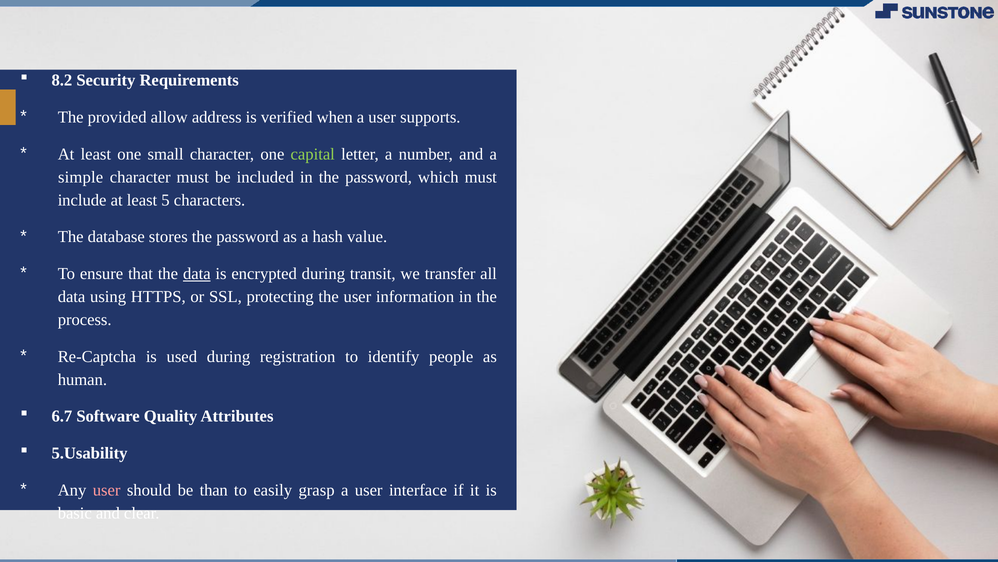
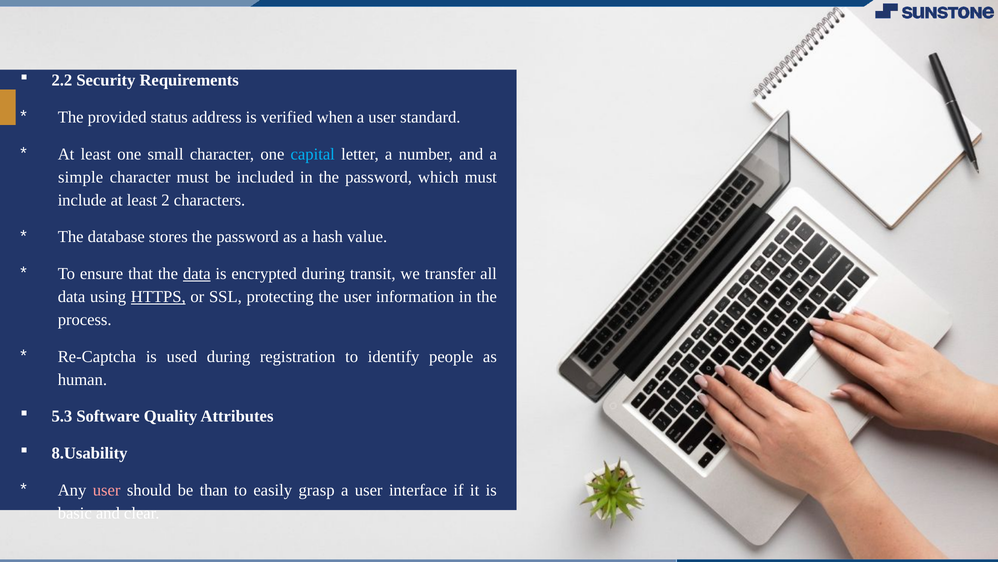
8.2: 8.2 -> 2.2 (62, 80)
allow: allow -> status (169, 117)
supports: supports -> standard (430, 117)
capital colour: light green -> light blue (313, 154)
5: 5 -> 2 (165, 200)
HTTPS underline: none -> present (158, 296)
6.7: 6.7 -> 5.3 (62, 416)
5.Usability: 5.Usability -> 8.Usability (90, 453)
